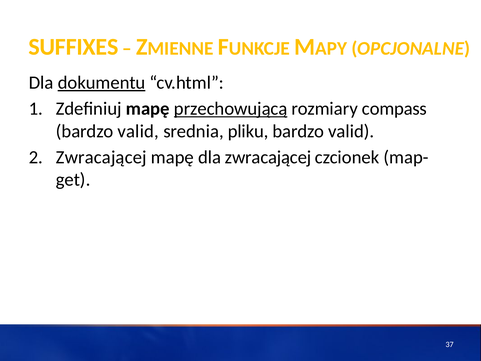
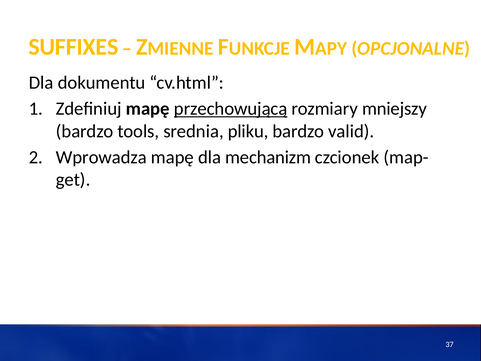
dokumentu underline: present -> none (102, 83)
compass: compass -> mniejszy (394, 109)
valid: valid -> tools (138, 131)
Zwracającej: Zwracającej -> Wprowadza (101, 157)
dla zwracającej: zwracającej -> mechanizm (268, 157)
